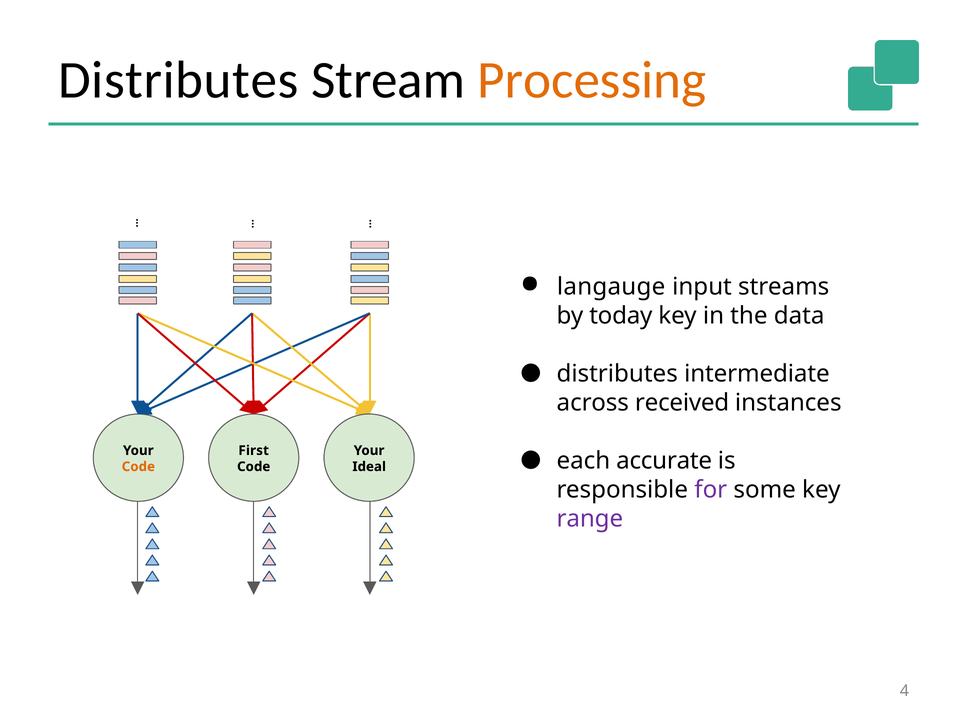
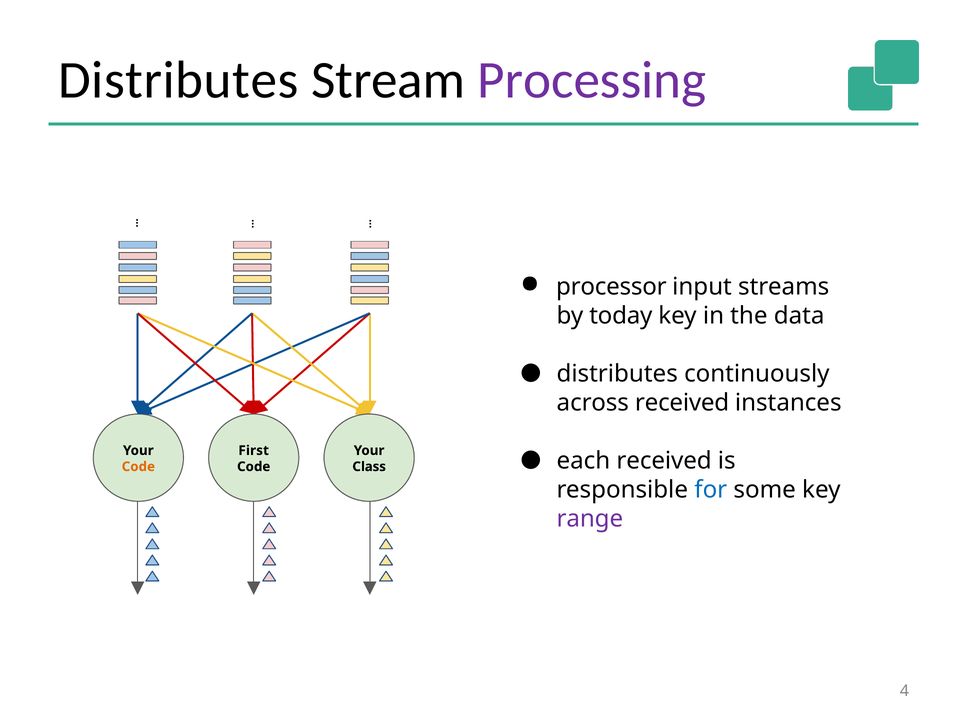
Processing colour: orange -> purple (592, 80)
langauge: langauge -> processor (611, 287)
intermediate: intermediate -> continuously (757, 374)
each accurate: accurate -> received (664, 461)
Ideal: Ideal -> Class (369, 467)
for colour: purple -> blue (711, 490)
